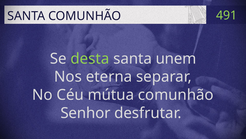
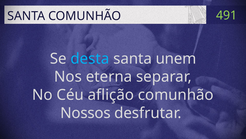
desta colour: light green -> light blue (90, 58)
mútua: mútua -> aflição (111, 94)
Senhor: Senhor -> Nossos (85, 113)
